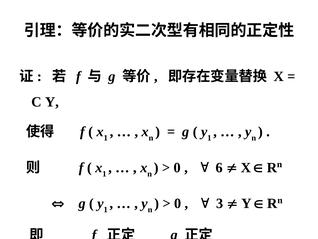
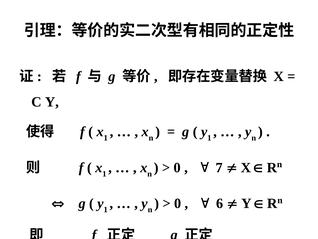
6: 6 -> 7 (219, 167)
3: 3 -> 6 (220, 203)
